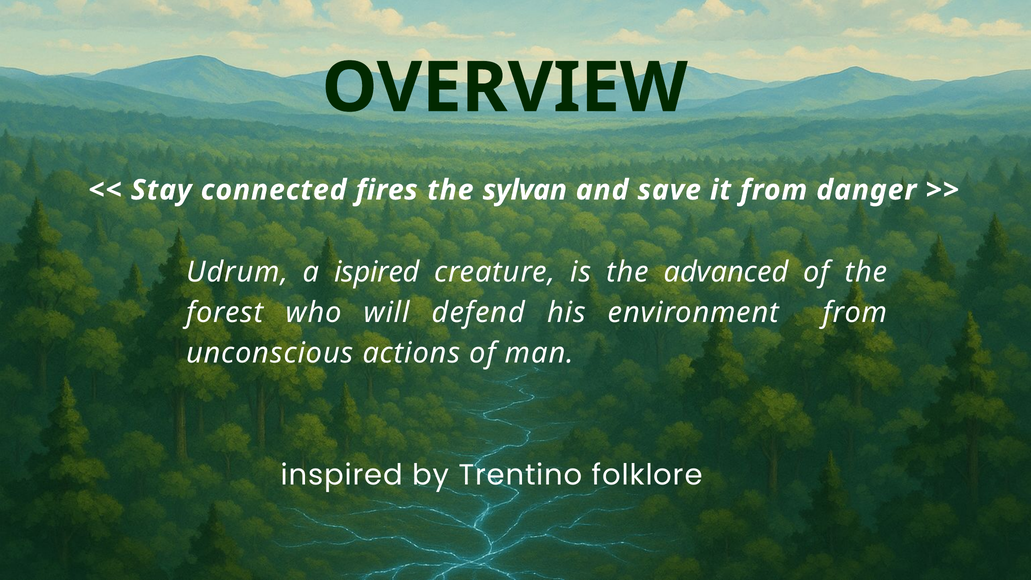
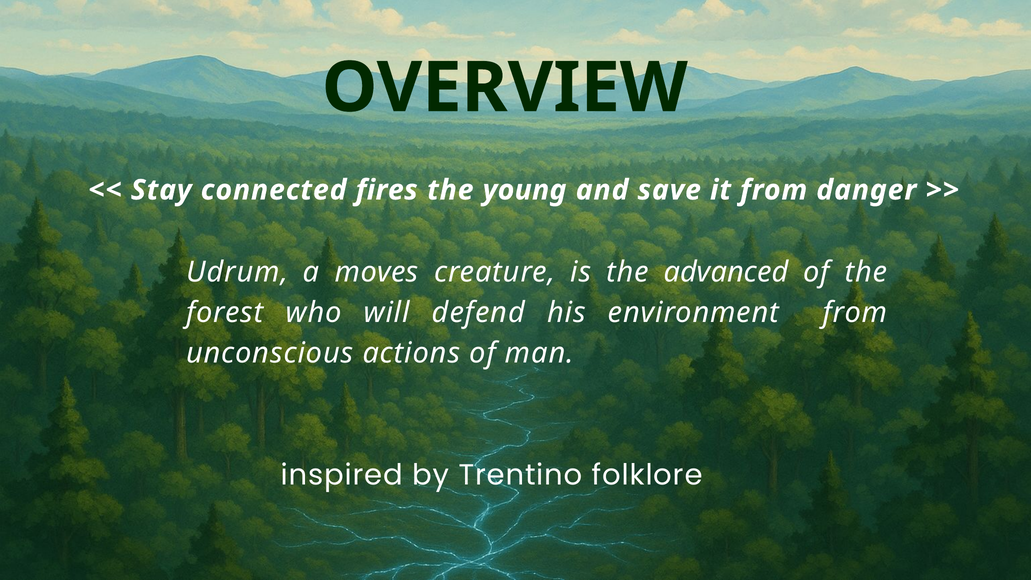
sylvan: sylvan -> young (525, 190)
ispired: ispired -> moves (377, 272)
